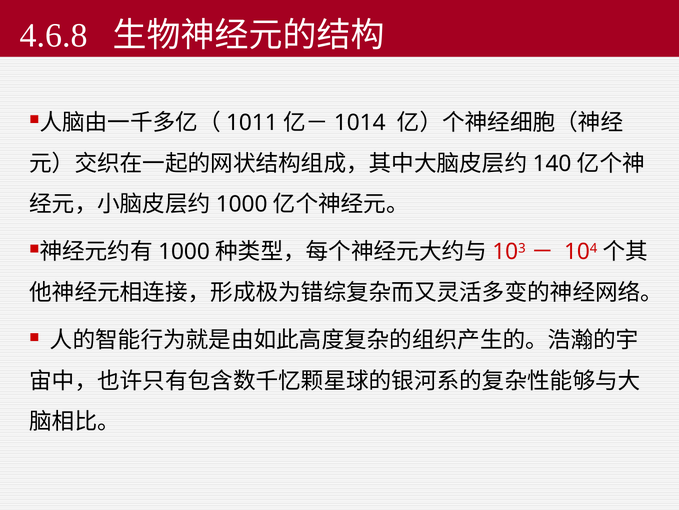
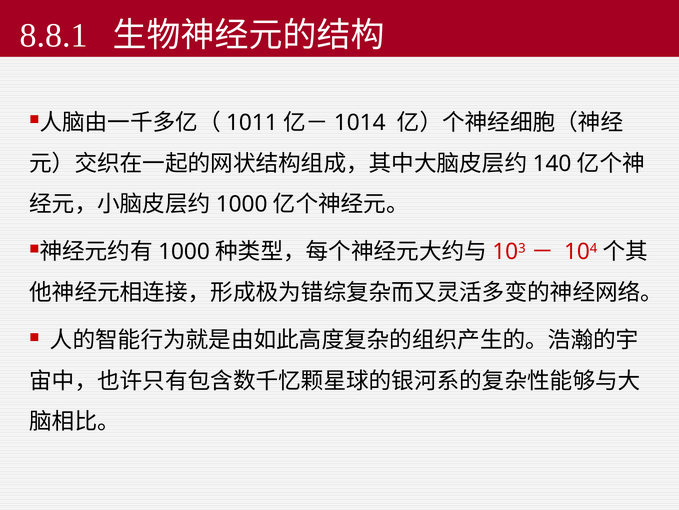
4.6.8: 4.6.8 -> 8.8.1 (54, 35)
